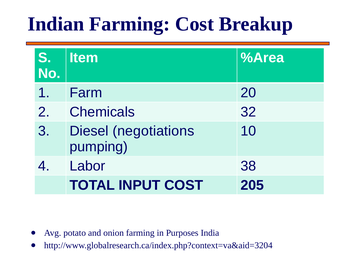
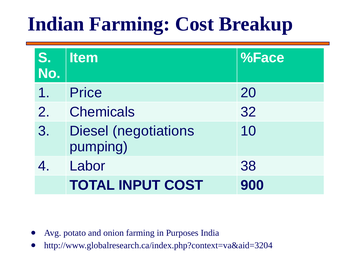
%Area: %Area -> %Face (262, 58)
Farm: Farm -> Price (86, 93)
205: 205 -> 900 (252, 185)
